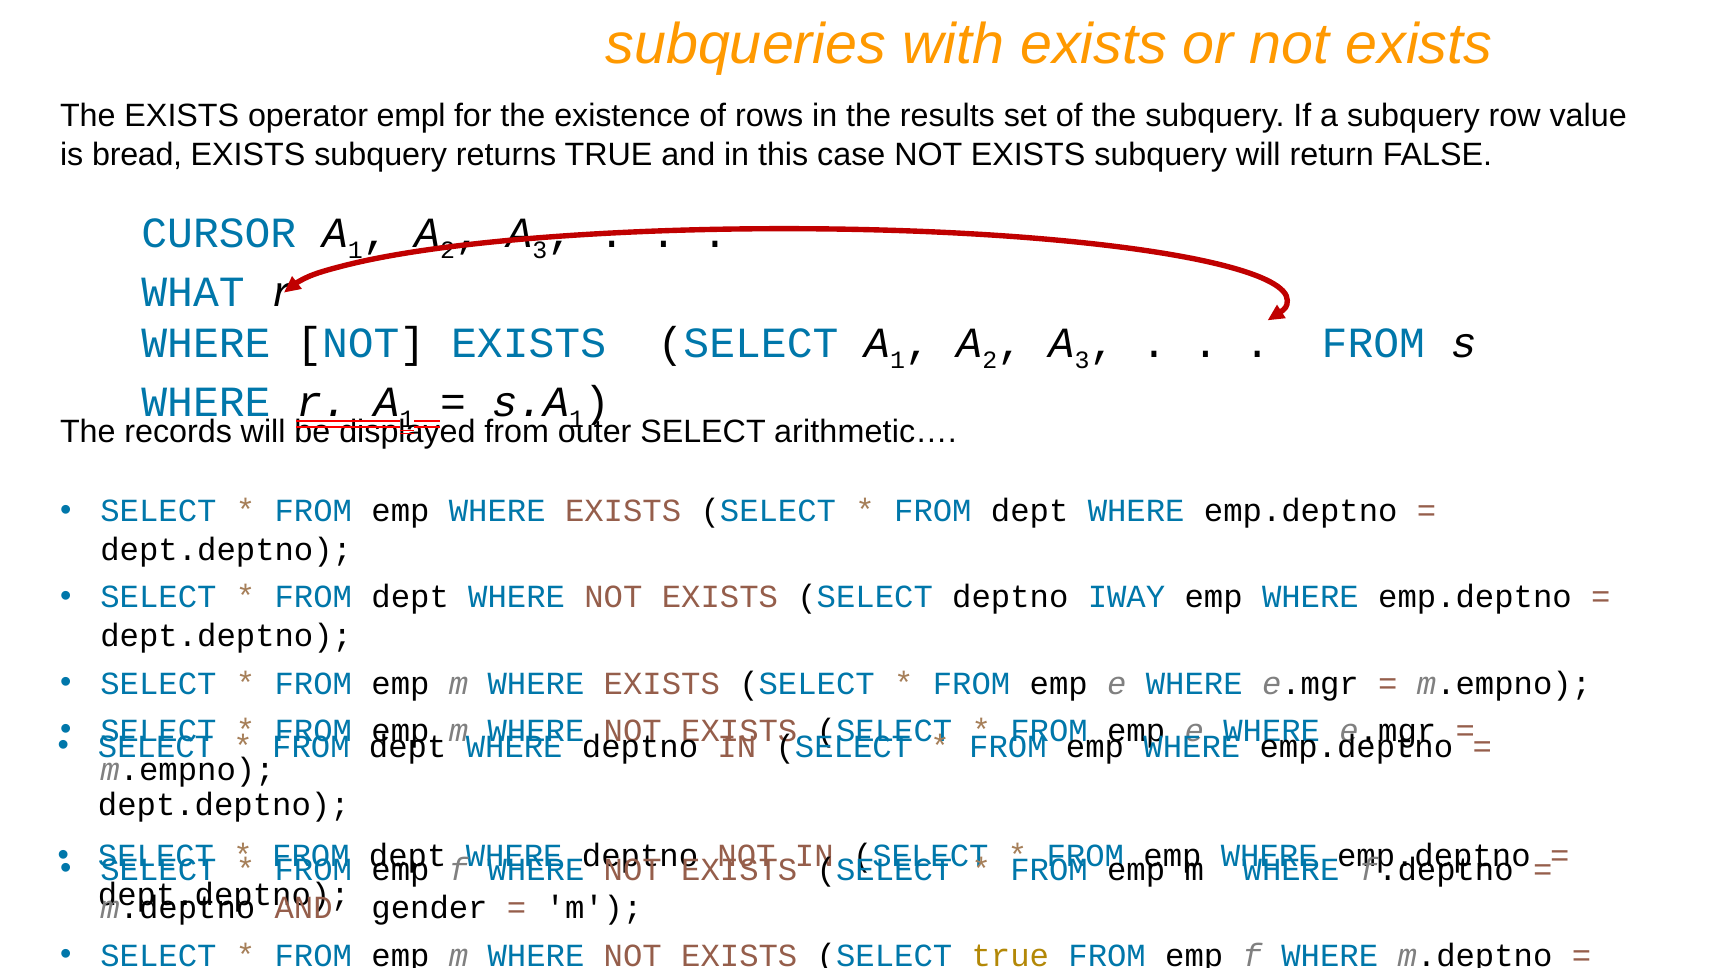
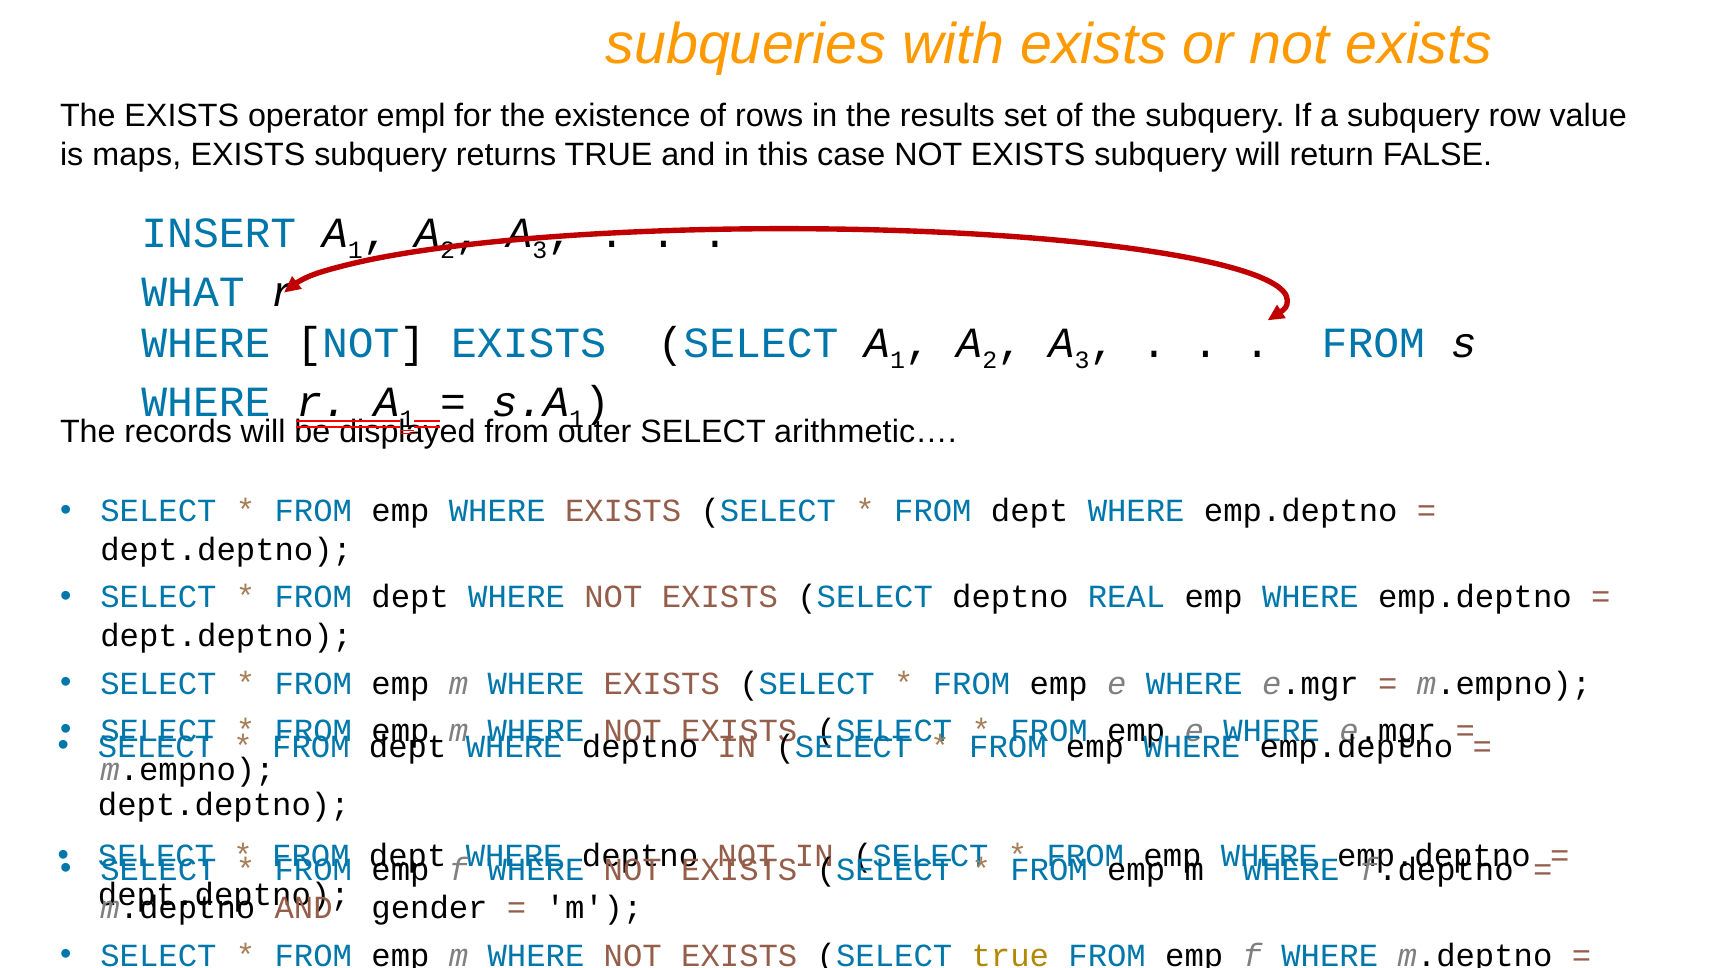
bread: bread -> maps (137, 155)
CURSOR: CURSOR -> INSERT (219, 233)
IWAY: IWAY -> REAL (1126, 597)
